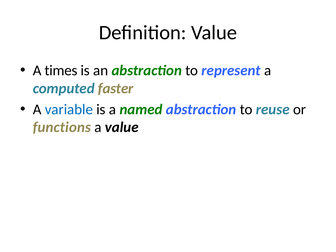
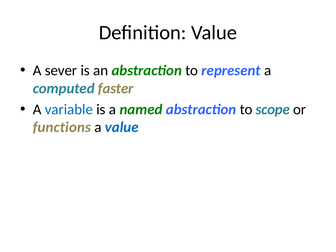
times: times -> sever (61, 70)
reuse: reuse -> scope (273, 109)
value colour: black -> blue (122, 127)
